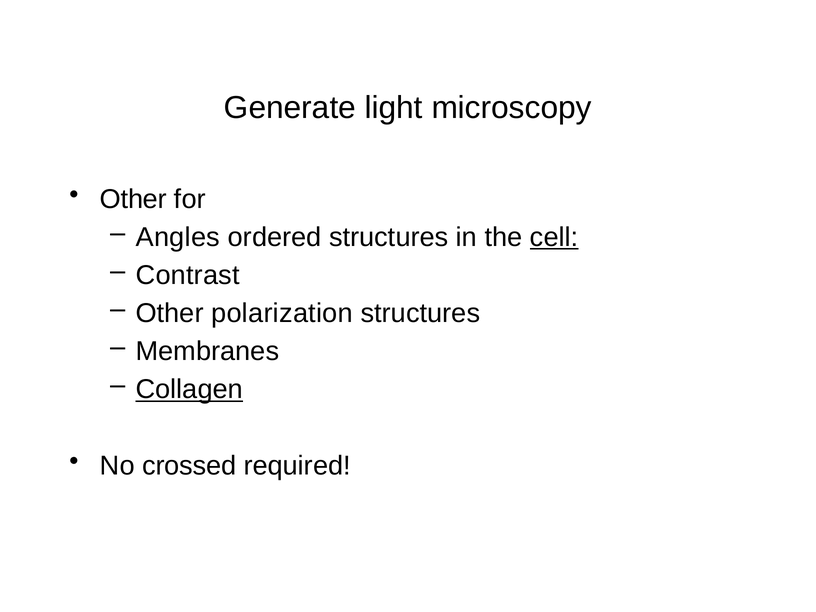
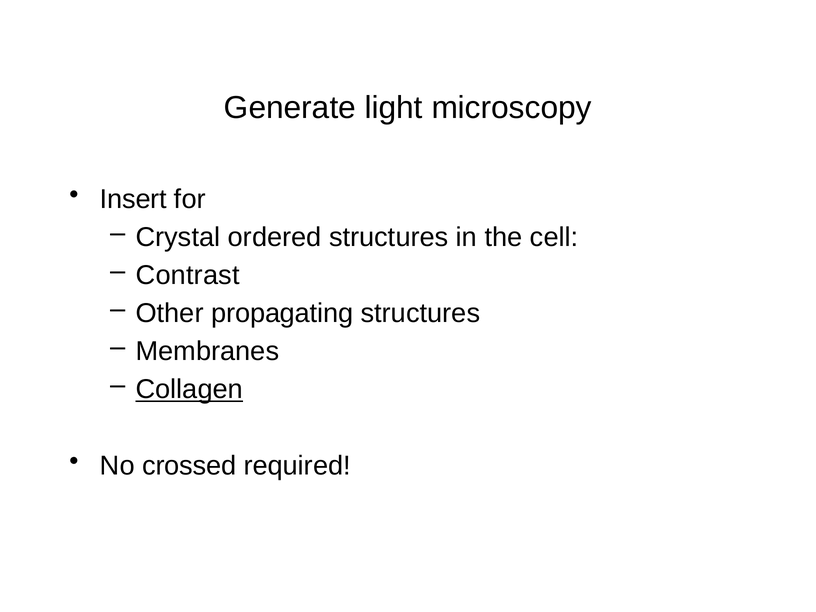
Other: Other -> Insert (133, 199)
Angles: Angles -> Crystal (178, 237)
cell underline: present -> none (554, 237)
polarization: polarization -> propagating (282, 313)
